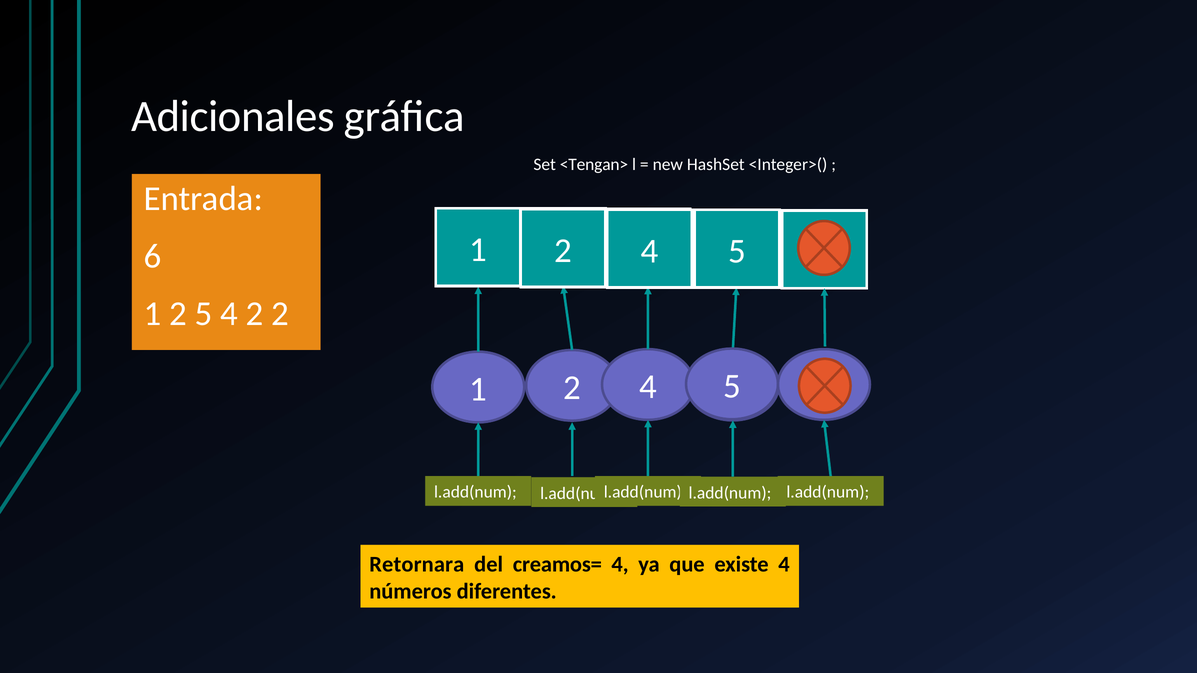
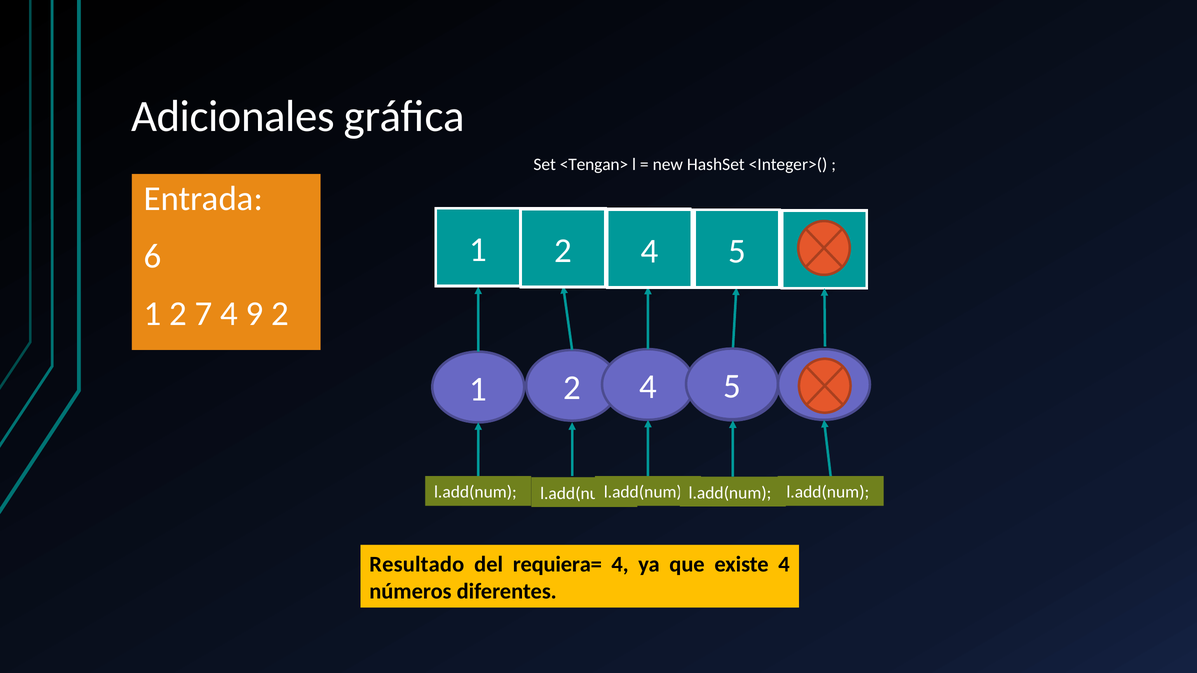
2 5: 5 -> 7 (204, 314)
4 2: 2 -> 9 (255, 314)
Retornara: Retornara -> Resultado (417, 565)
creamos=: creamos= -> requiera= (557, 565)
